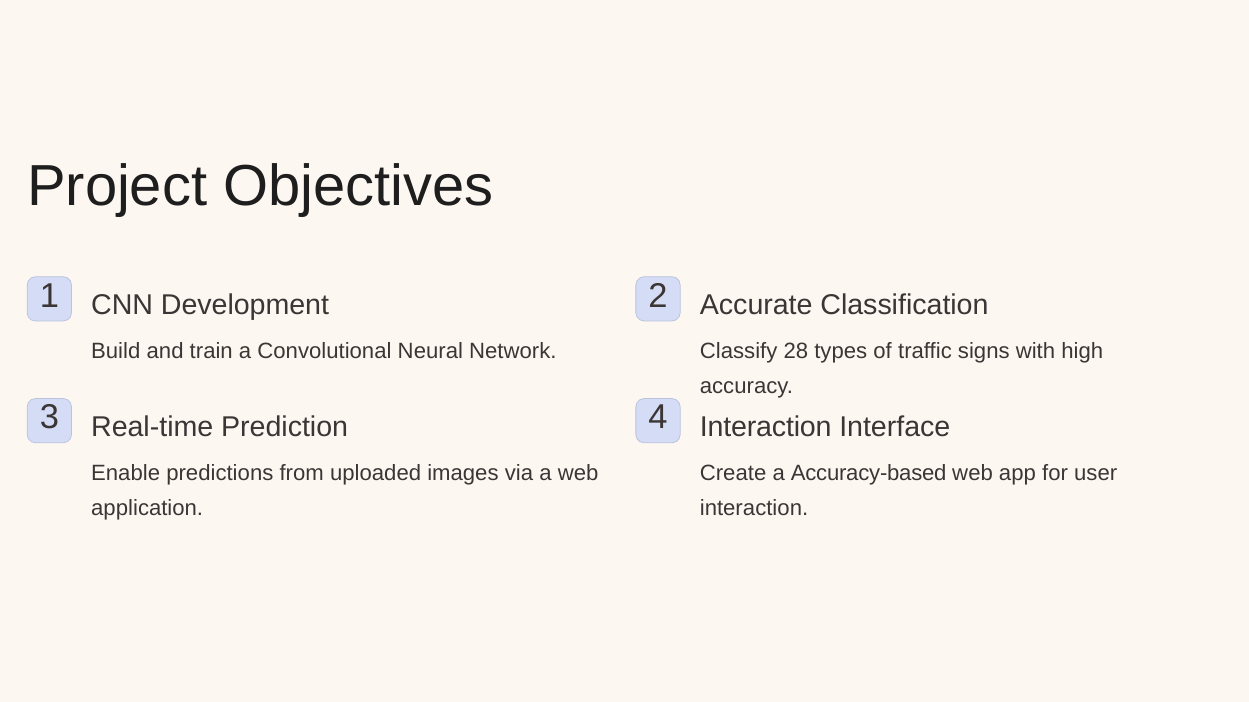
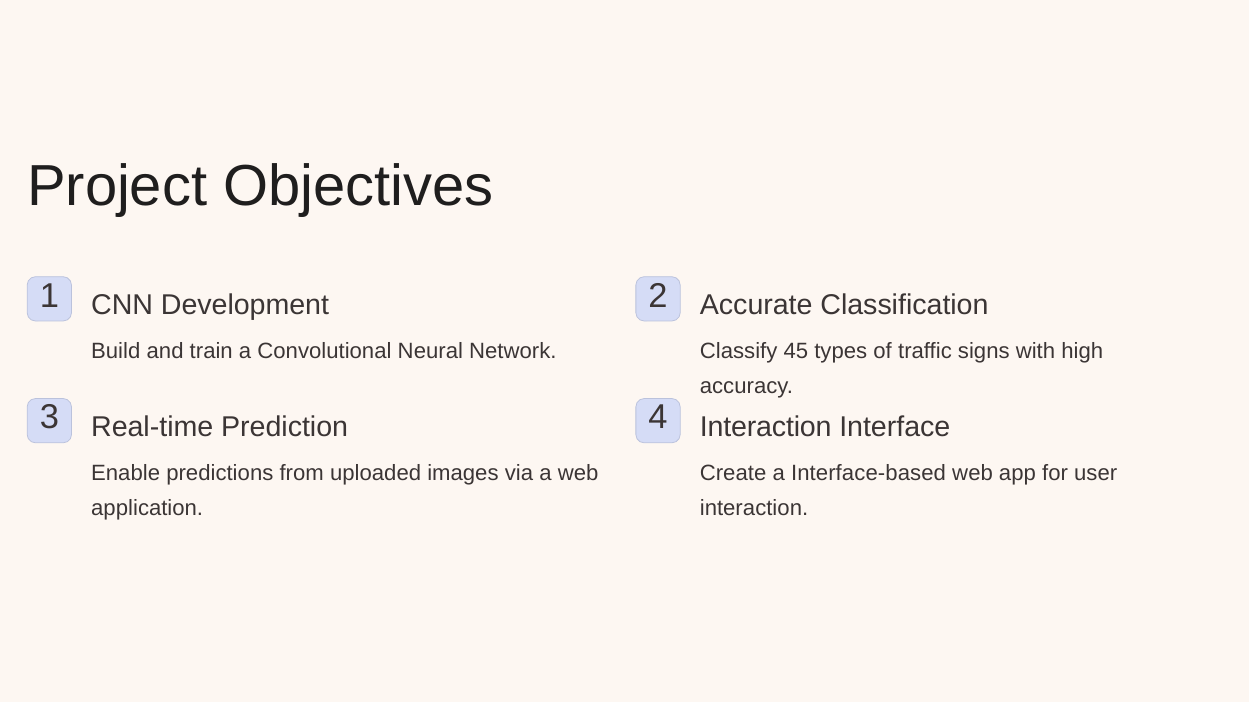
28: 28 -> 45 (796, 351)
Accuracy-based: Accuracy-based -> Interface-based (869, 473)
